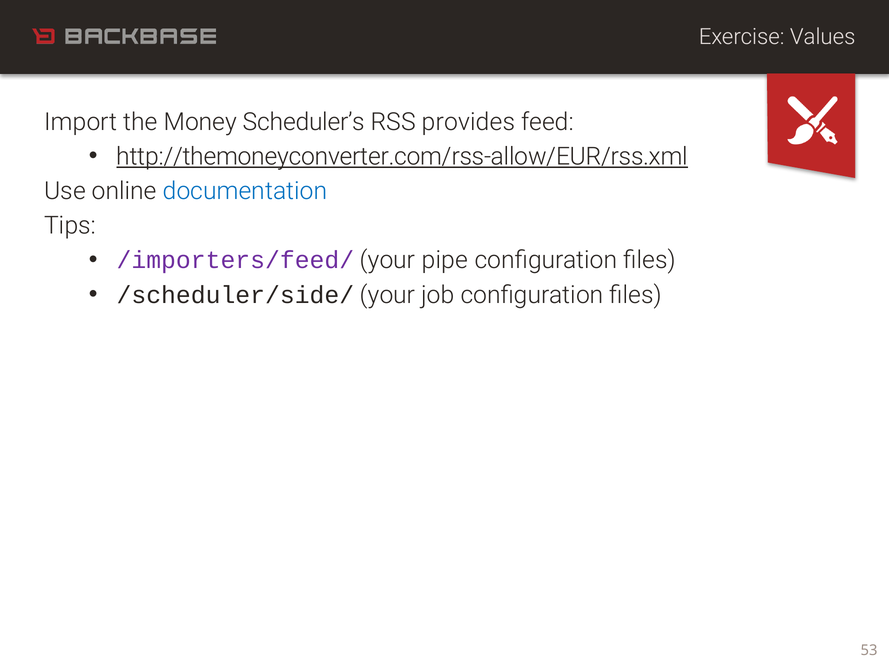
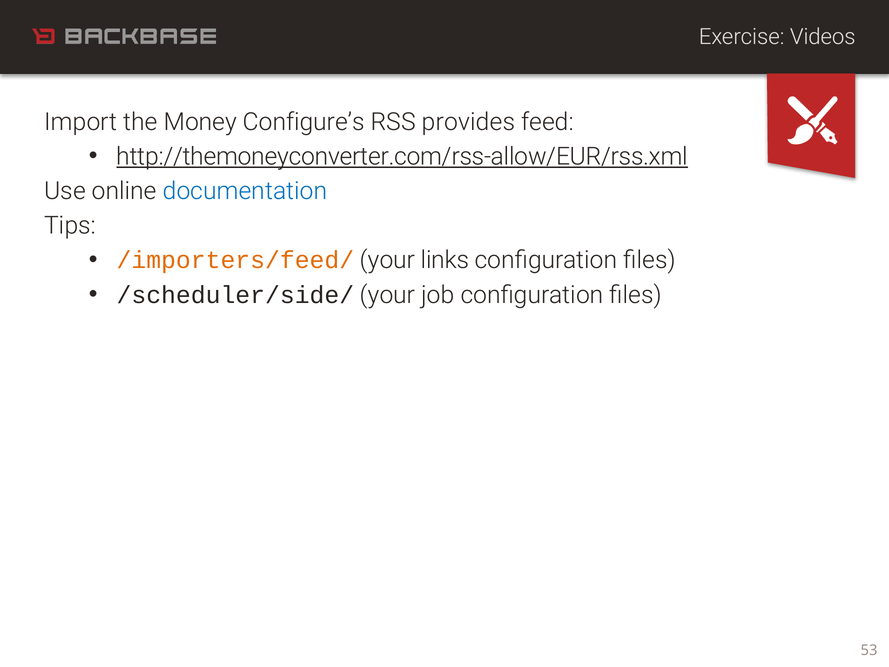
Values: Values -> Videos (823, 37)
Scheduler’s: Scheduler’s -> Configure’s (304, 122)
/importers/feed/ colour: purple -> orange (235, 260)
pipe: pipe -> links (445, 260)
